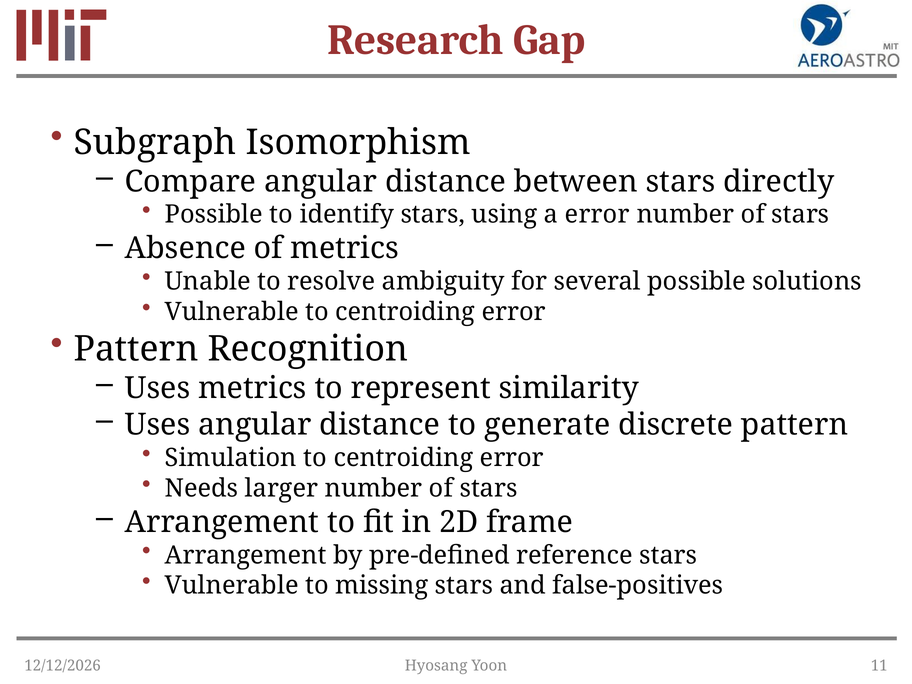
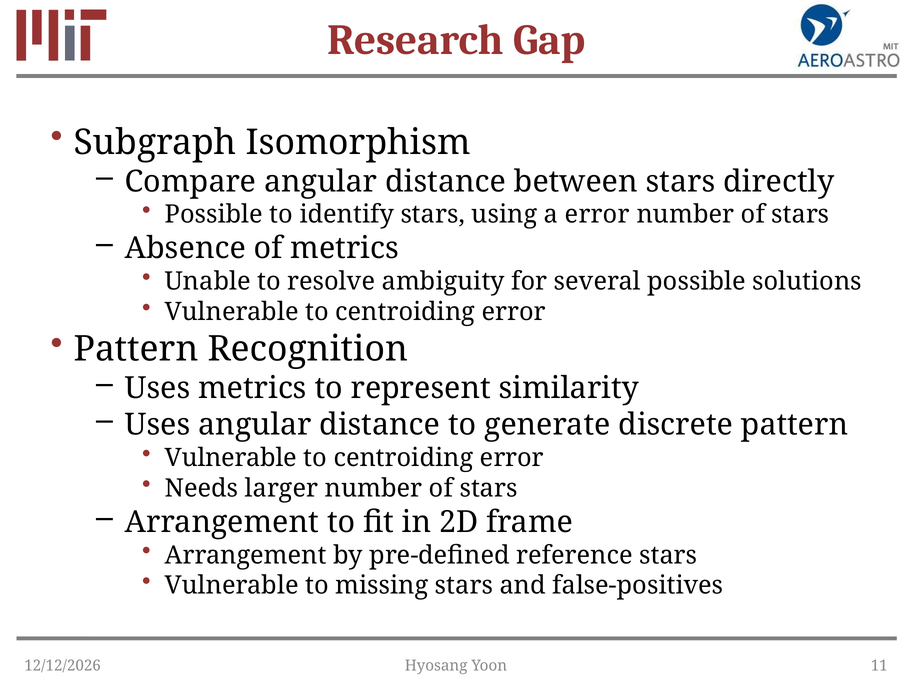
Simulation: Simulation -> Vulnerable (231, 458)
